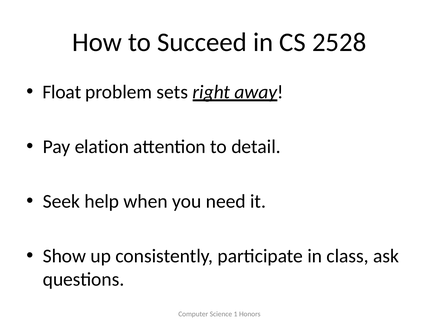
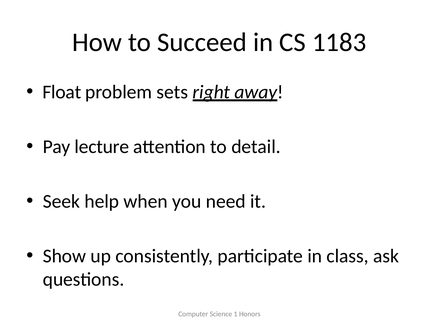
2528: 2528 -> 1183 (339, 42)
elation: elation -> lecture (102, 147)
